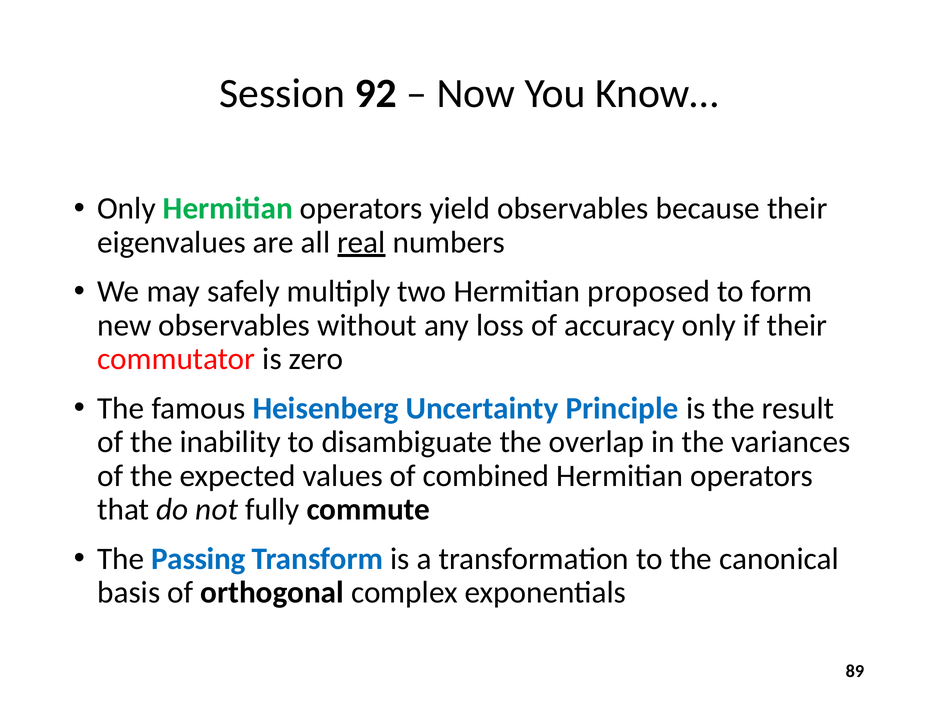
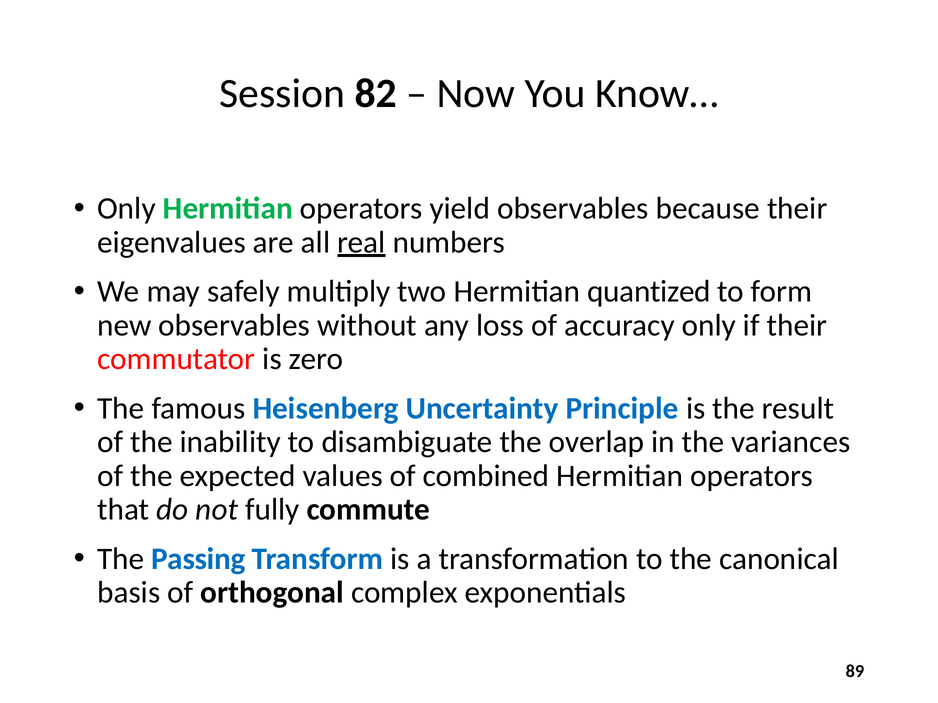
92: 92 -> 82 (376, 94)
proposed: proposed -> quantized (649, 292)
